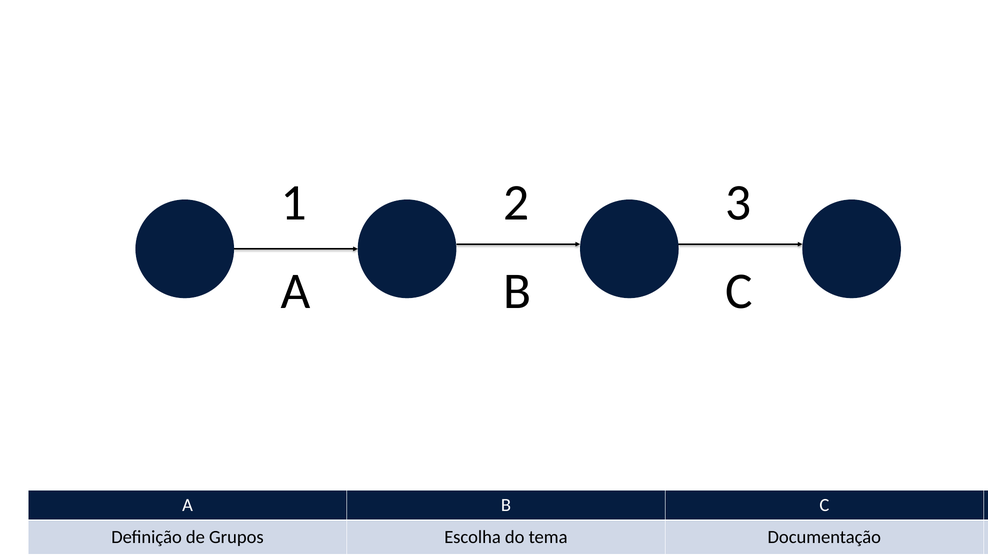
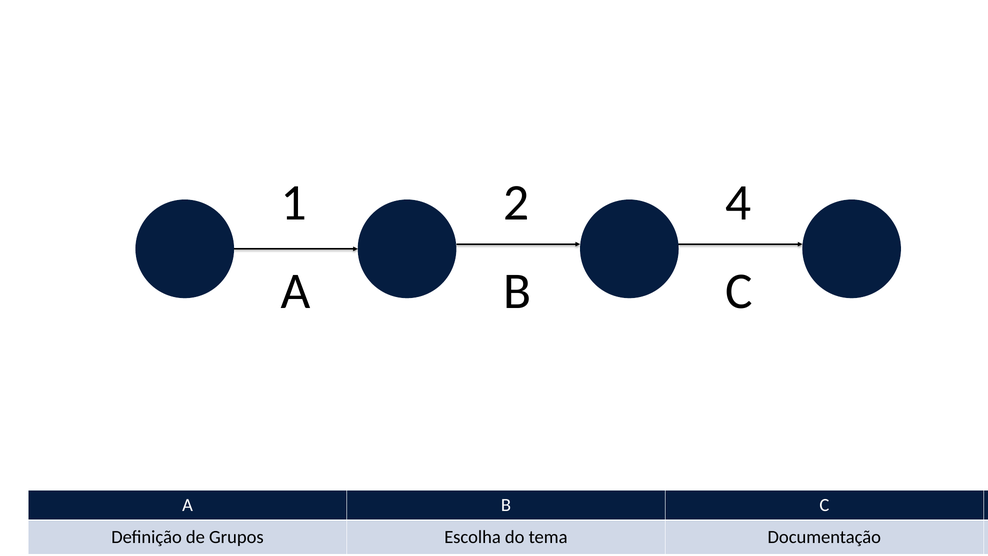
3: 3 -> 4 (738, 203)
